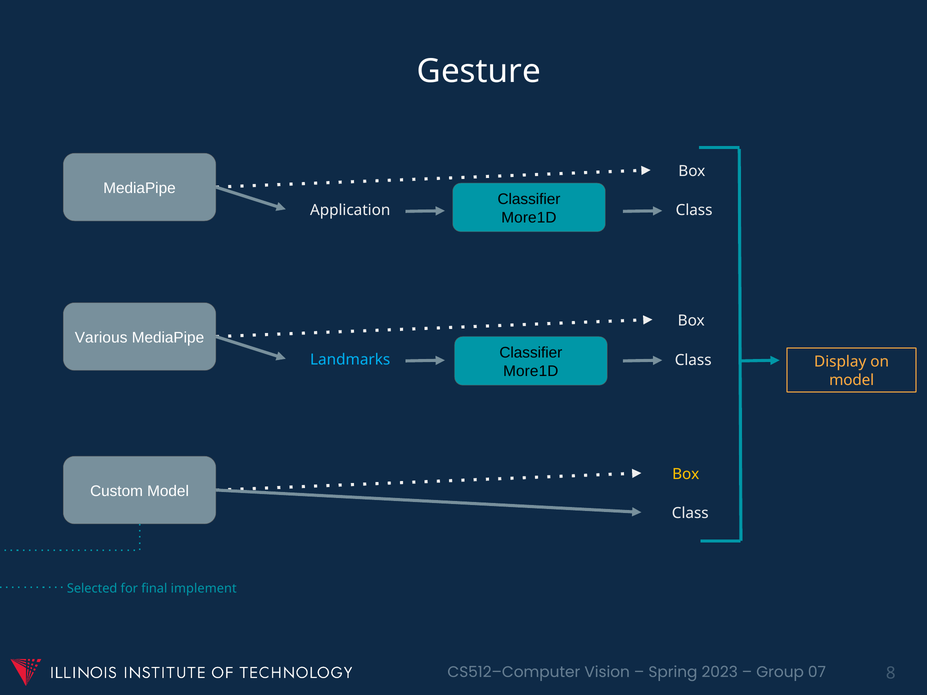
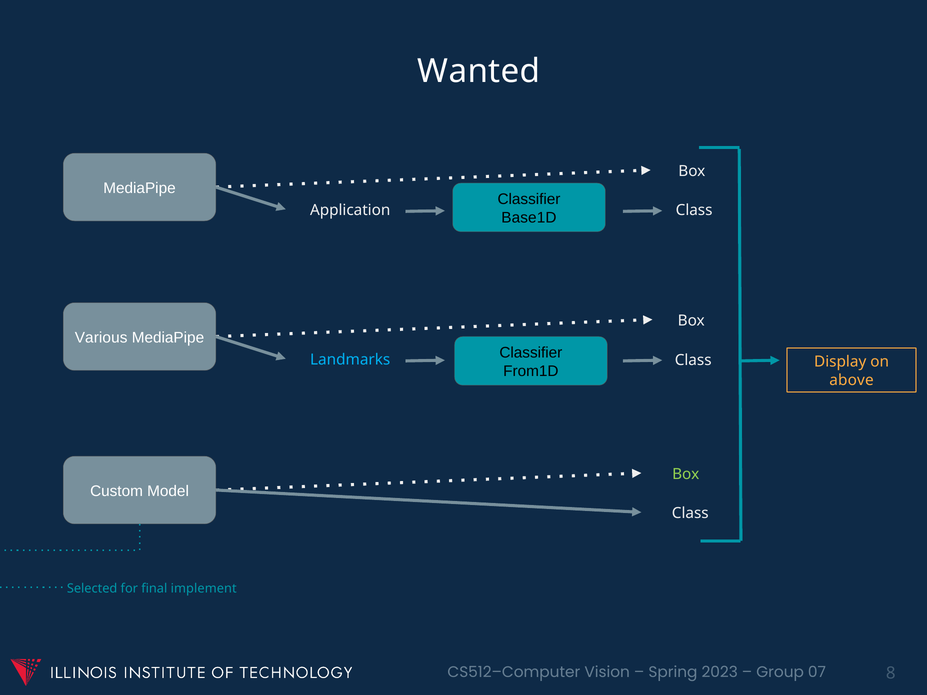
Gesture: Gesture -> Wanted (479, 71)
More1D: More1D -> Base1D (529, 218)
More1D: More1D -> From1D (531, 371)
model: model -> above (851, 380)
Box colour: yellow -> light green (686, 474)
